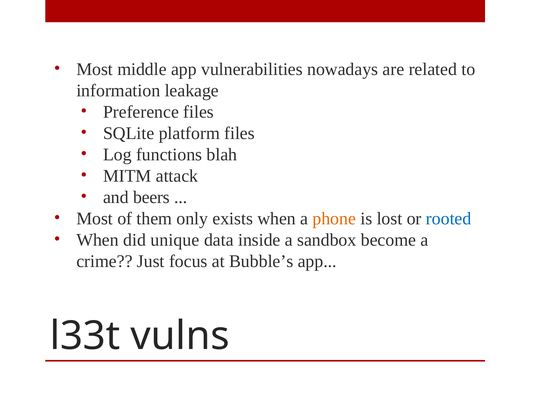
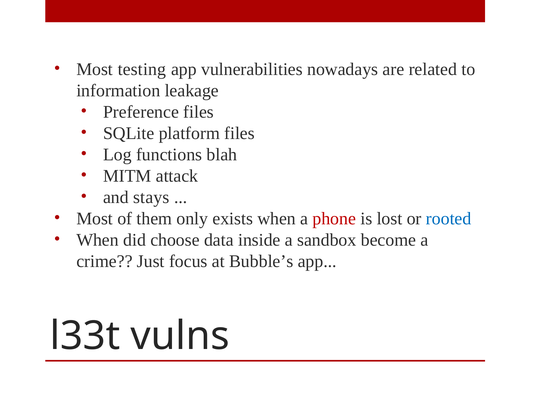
middle: middle -> testing (142, 69)
beers: beers -> stays (151, 197)
phone colour: orange -> red (334, 218)
unique: unique -> choose (175, 240)
